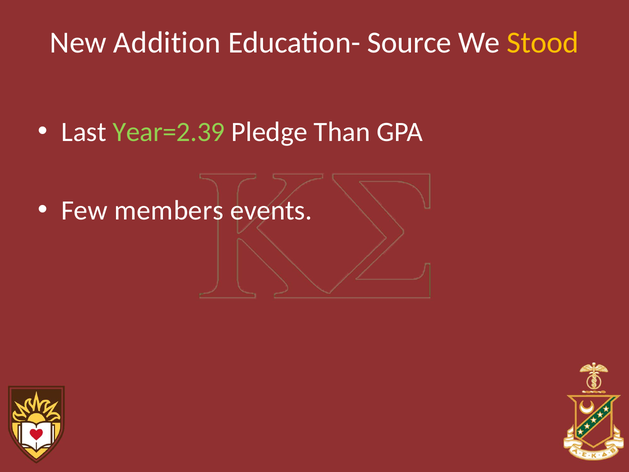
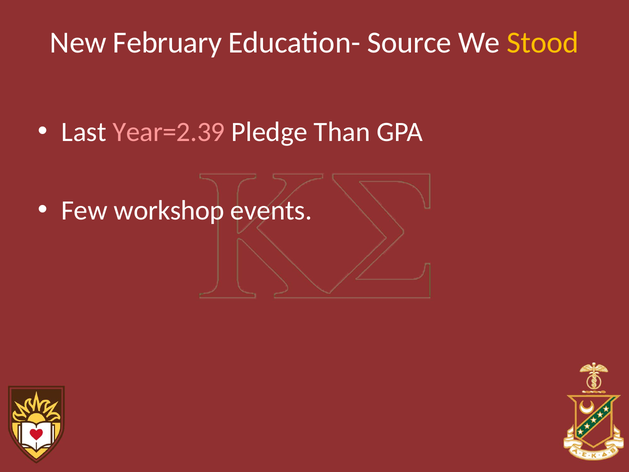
Addition: Addition -> February (167, 43)
Year=2.39 colour: light green -> pink (169, 132)
members: members -> workshop (169, 210)
